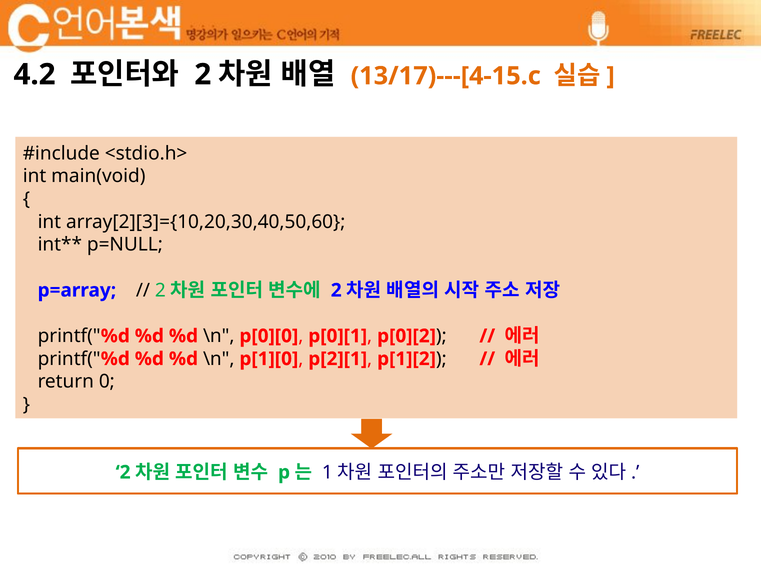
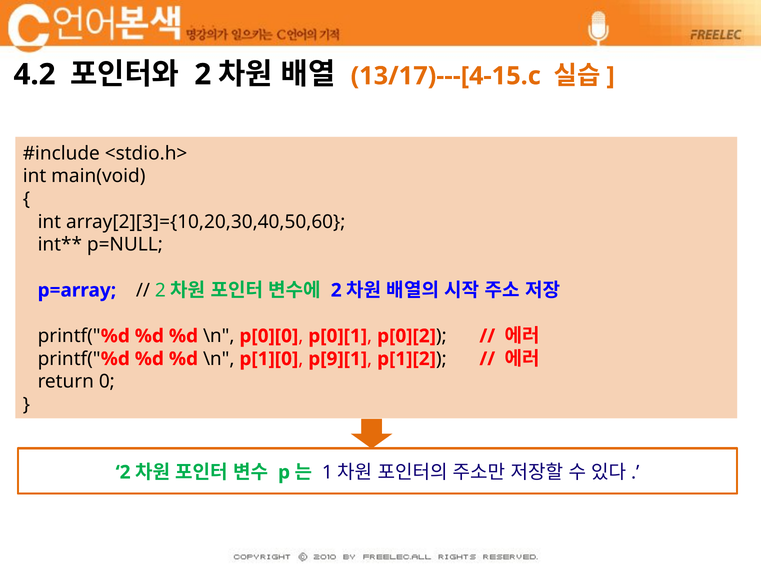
p[2][1: p[2][1 -> p[9][1 (338, 359)
